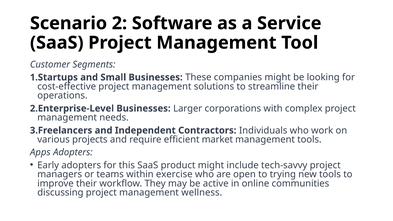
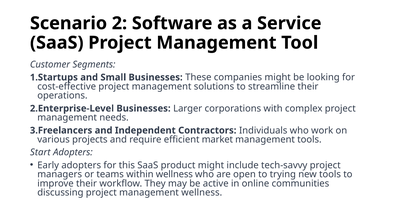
Apps: Apps -> Start (40, 152)
within exercise: exercise -> wellness (174, 174)
